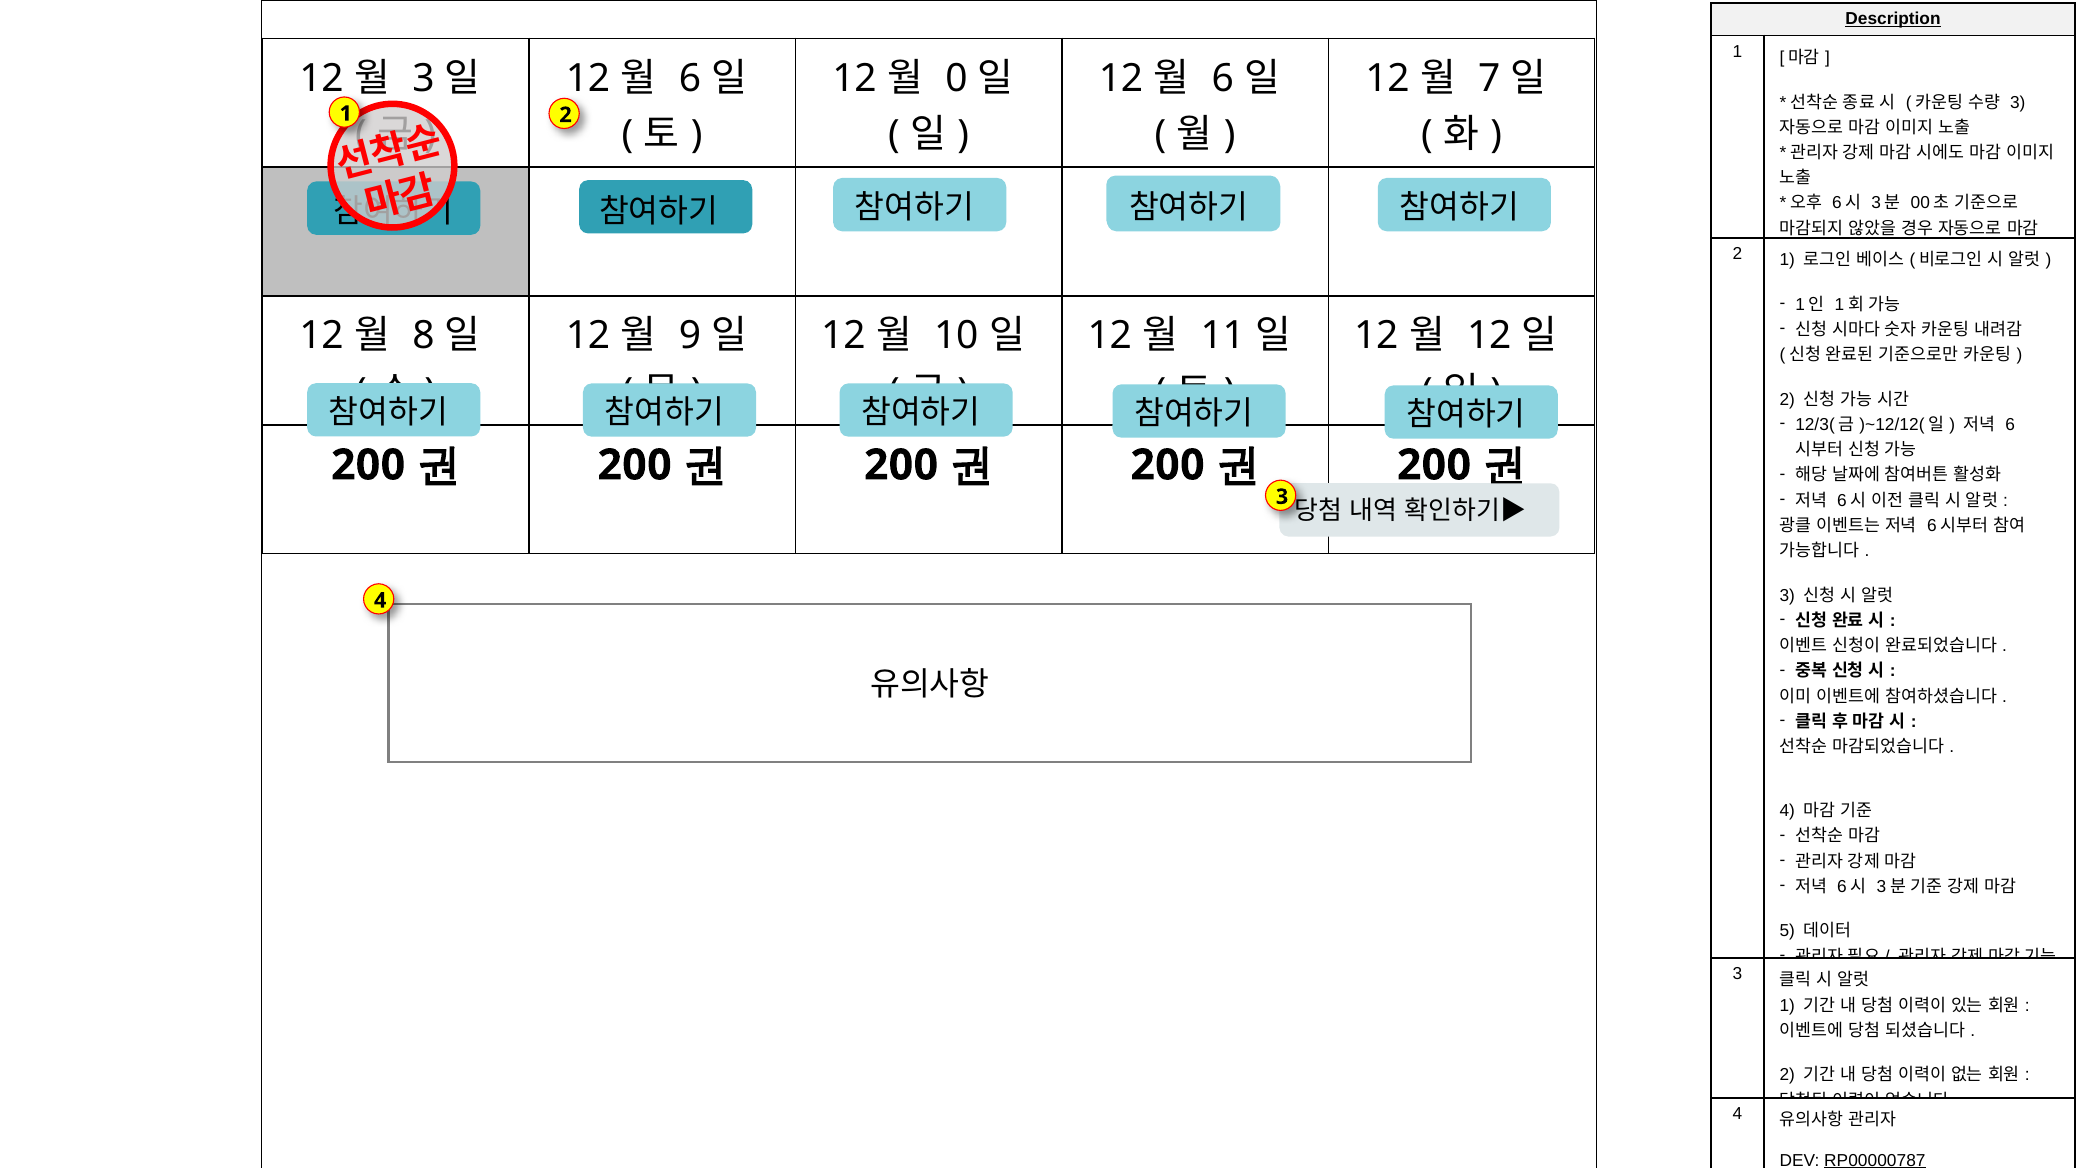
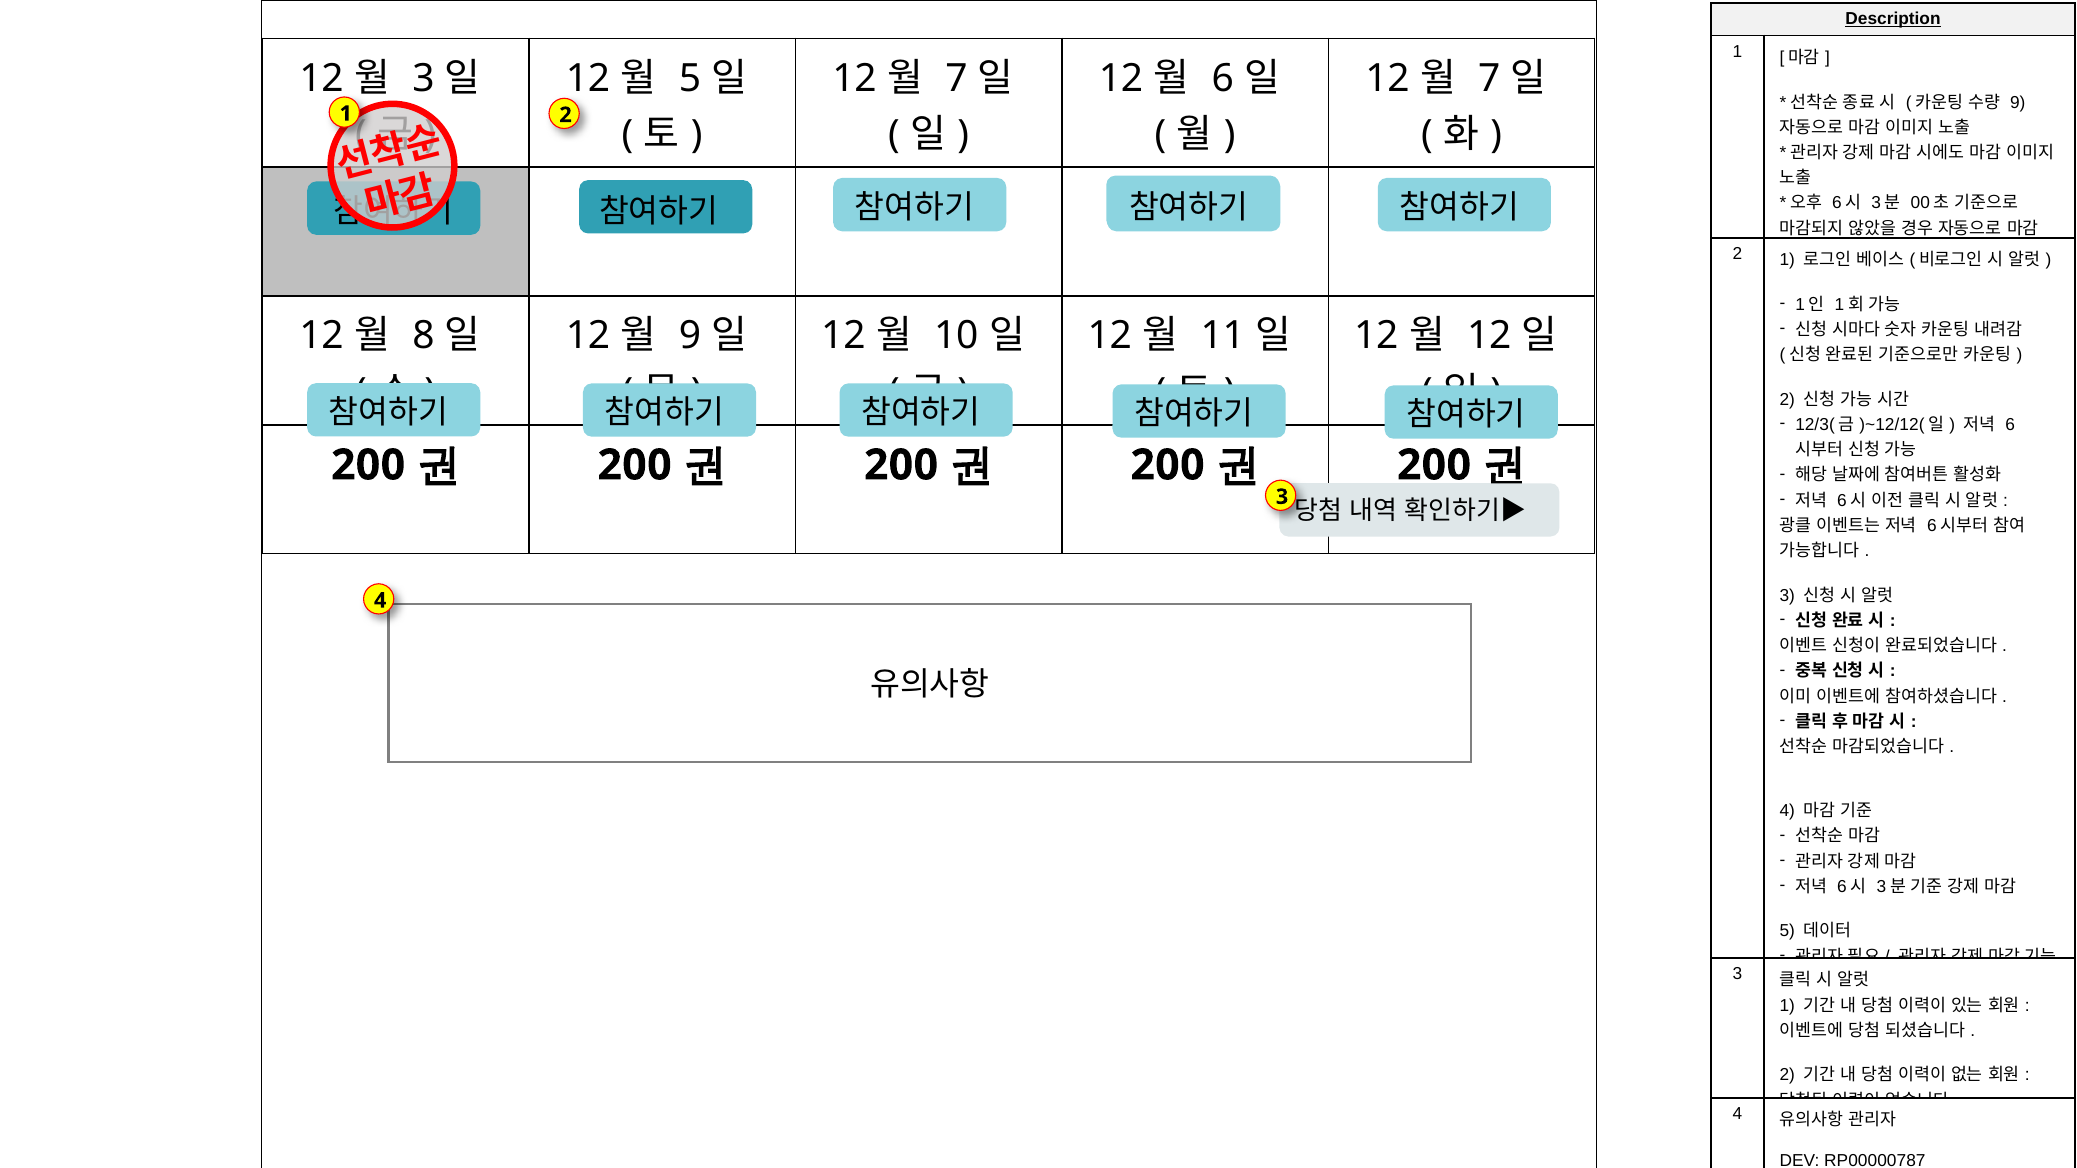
6: 6 -> 5 (690, 79)
0: 0 -> 7 (956, 79)
3: 3 -> 9 (2018, 102)
RP00000787 underline: present -> none (1875, 1161)
